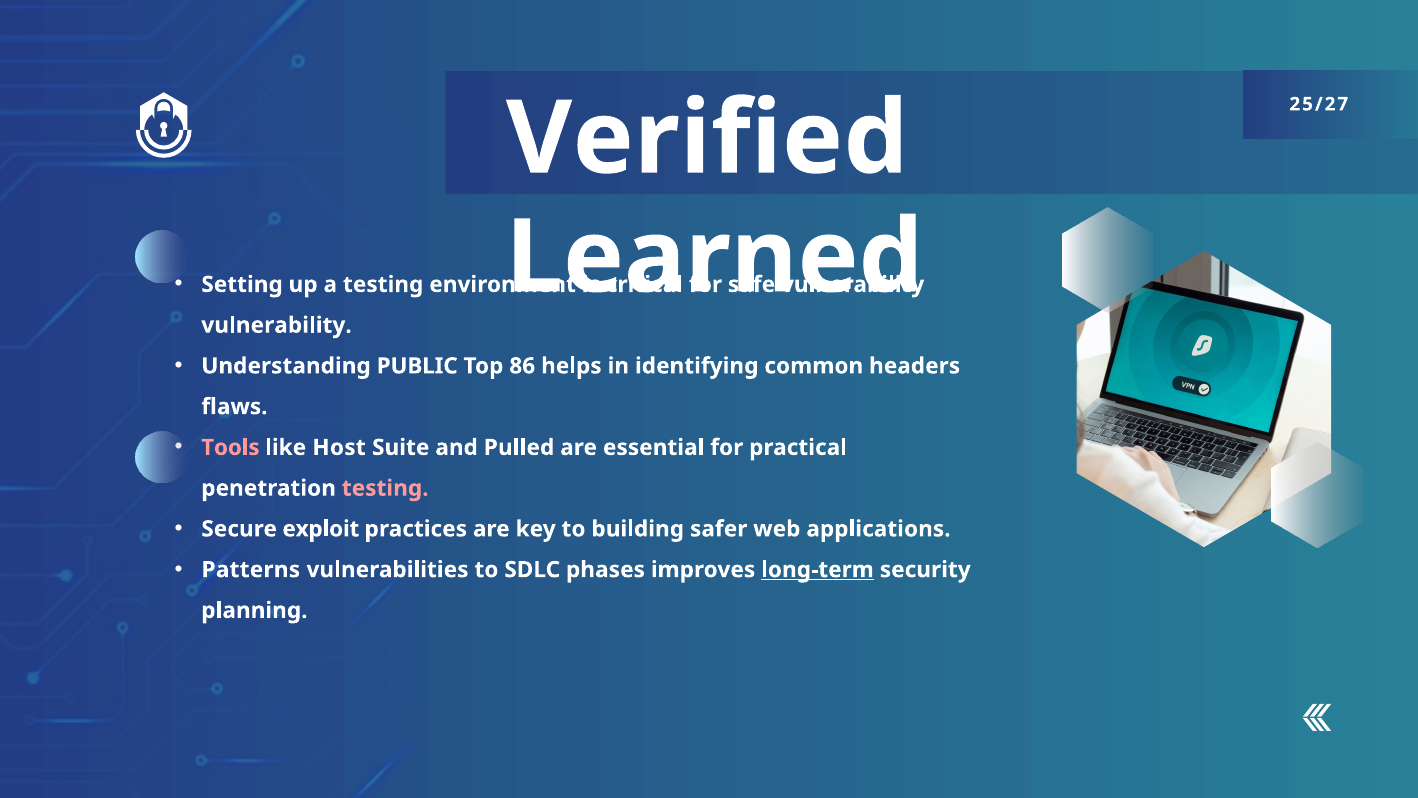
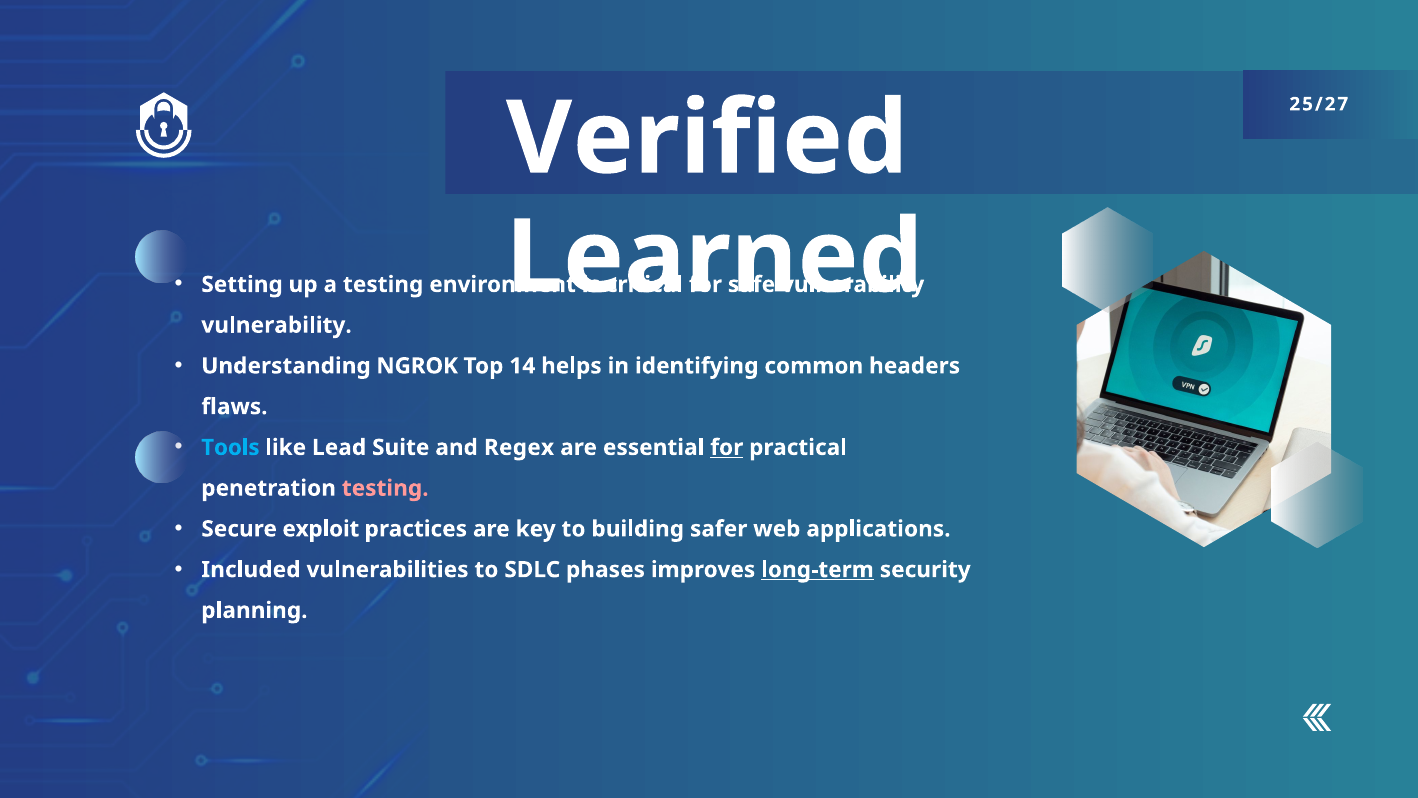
PUBLIC: PUBLIC -> NGROK (417, 366)
86: 86 -> 14 (522, 366)
Tools colour: pink -> light blue (230, 447)
Host: Host -> Lead (339, 447)
Pulled: Pulled -> Regex (519, 447)
for underline: none -> present (727, 447)
Patterns: Patterns -> Included (251, 569)
